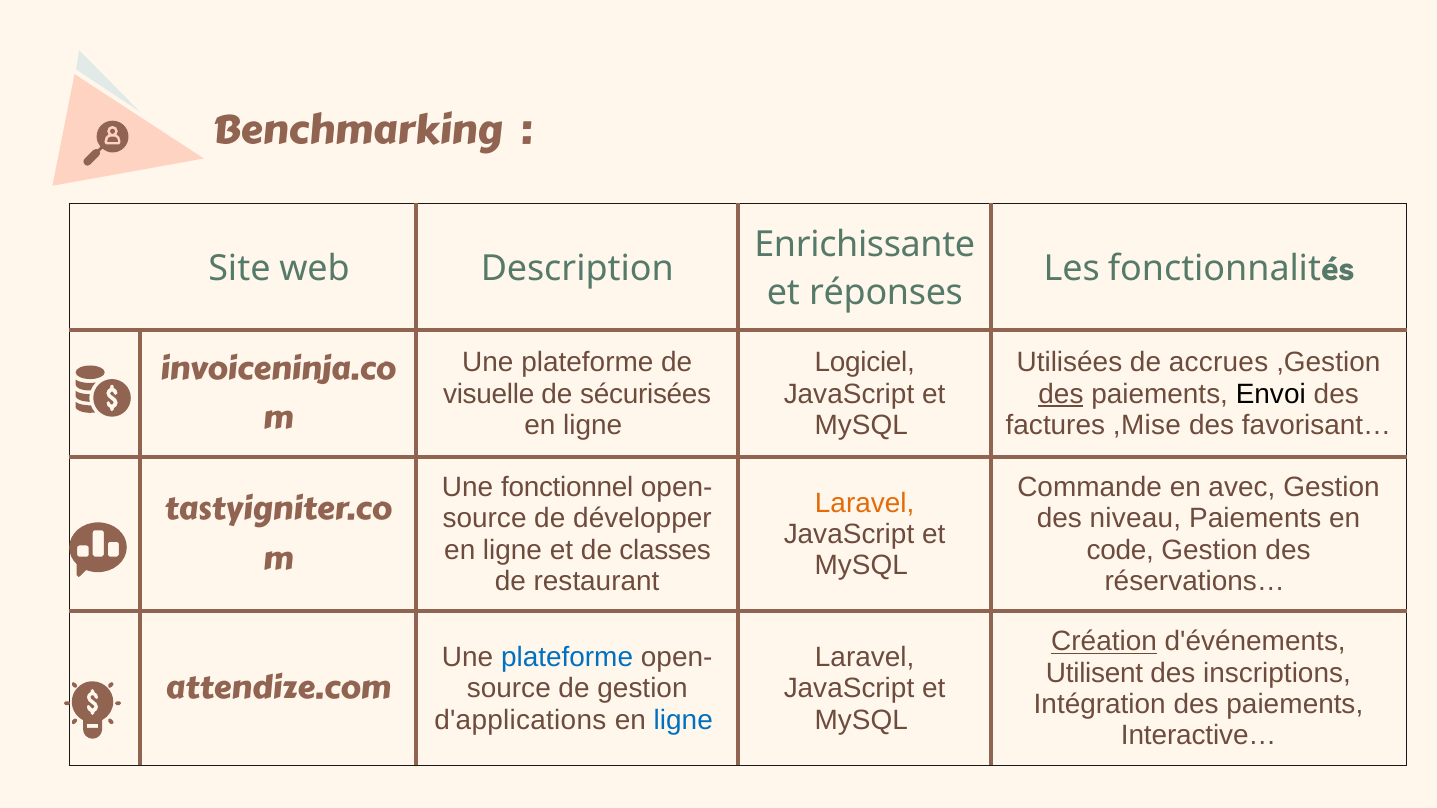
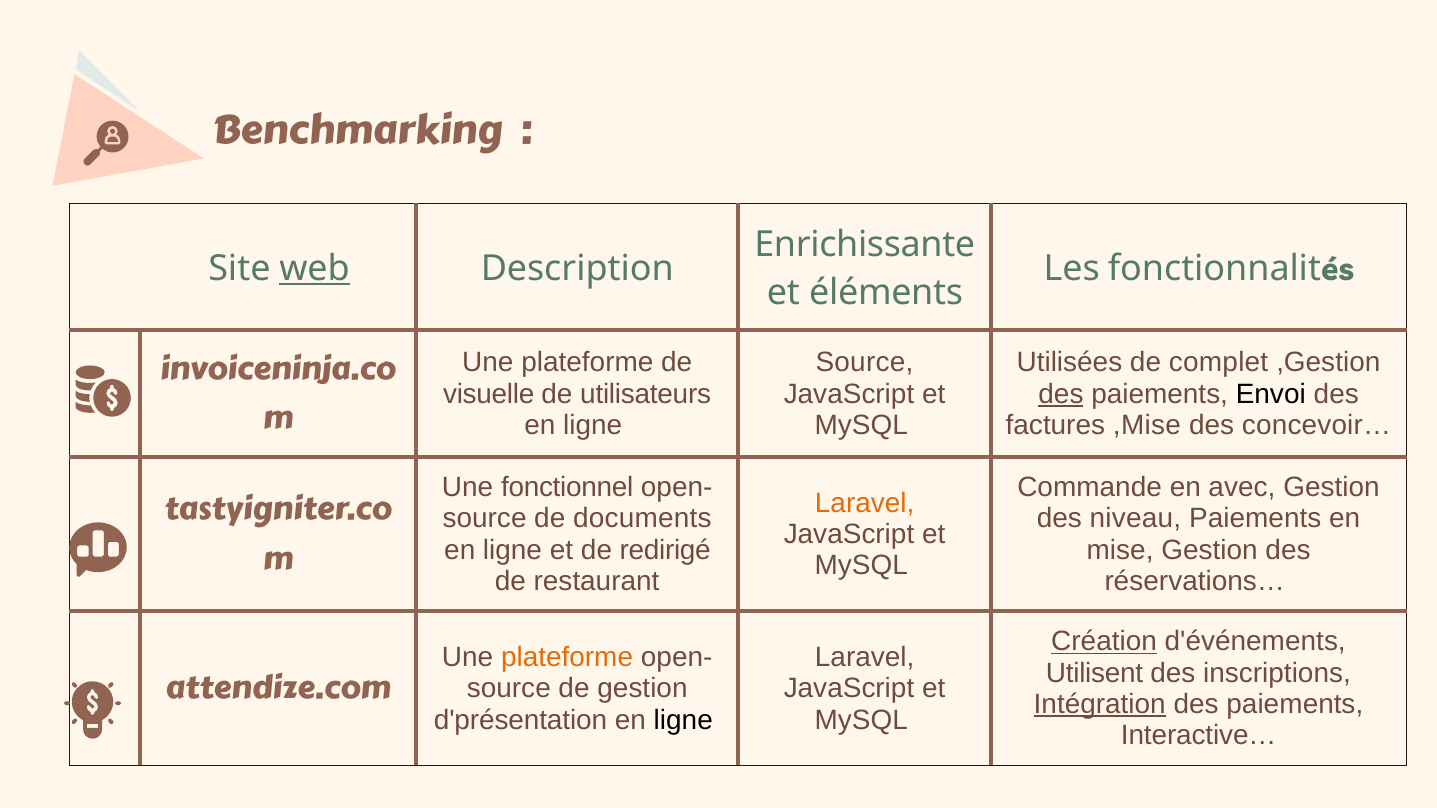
web underline: none -> present (315, 269)
réponses: réponses -> éléments (886, 293)
Logiciel: Logiciel -> Source (864, 363)
accrues: accrues -> complet (1219, 363)
sécurisées: sécurisées -> utilisateurs (646, 394)
favorisant…: favorisant… -> concevoir… (1316, 425)
développer: développer -> documents (642, 519)
classes: classes -> redirigé (665, 550)
code: code -> mise (1120, 550)
plateforme colour: blue -> orange (567, 657)
Intégration underline: none -> present (1100, 705)
d'applications: d'applications -> d'présentation (521, 720)
ligne colour: blue -> black (683, 720)
